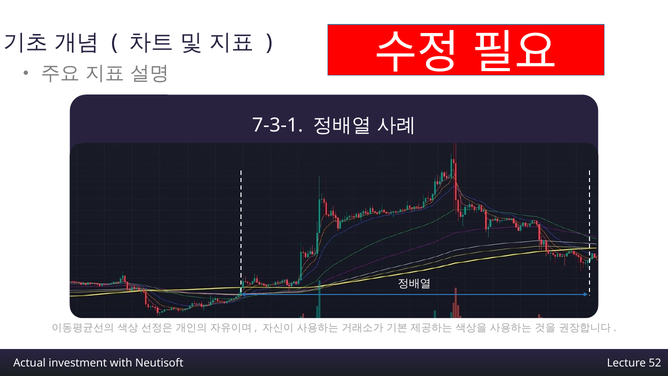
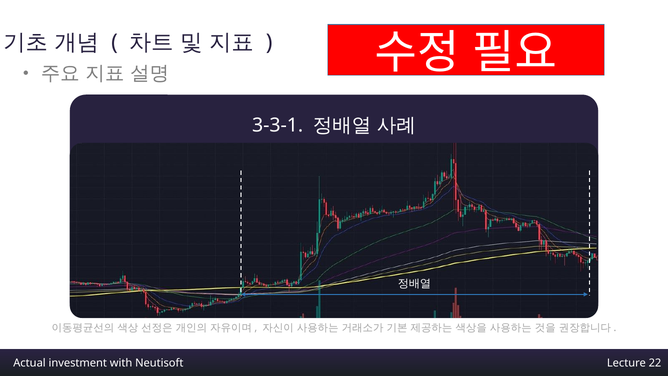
7-3-1: 7-3-1 -> 3-3-1 (278, 125)
52: 52 -> 22 (655, 363)
